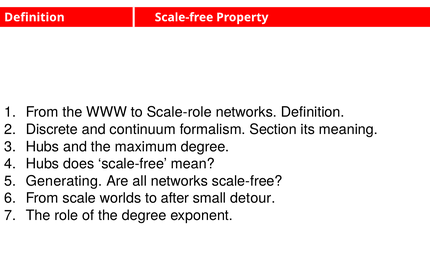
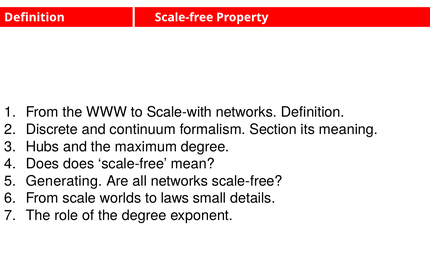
Scale-role: Scale-role -> Scale-with (179, 112)
Hubs: Hubs -> Does (42, 164)
after: after -> laws (175, 198)
detour: detour -> details (253, 198)
